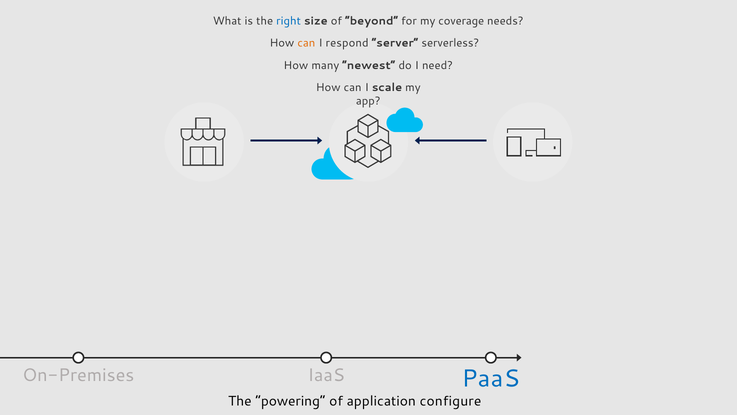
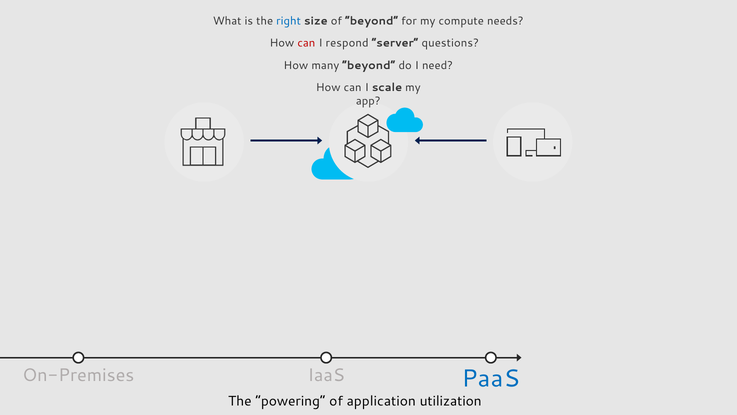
coverage: coverage -> compute (461, 21)
can colour: orange -> red (306, 43)
serverless: serverless -> questions (450, 43)
many newest: newest -> beyond (369, 65)
configure: configure -> utilization (451, 401)
